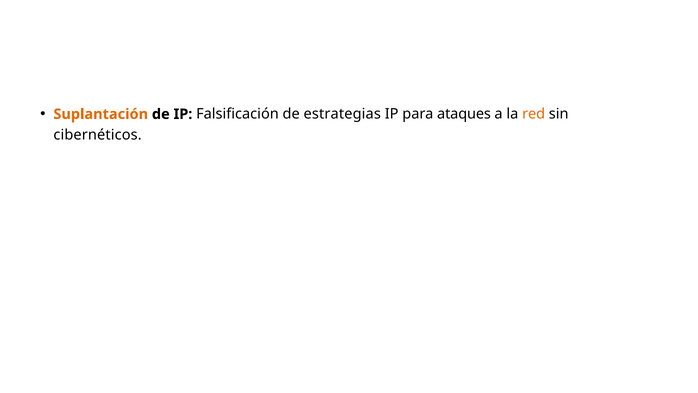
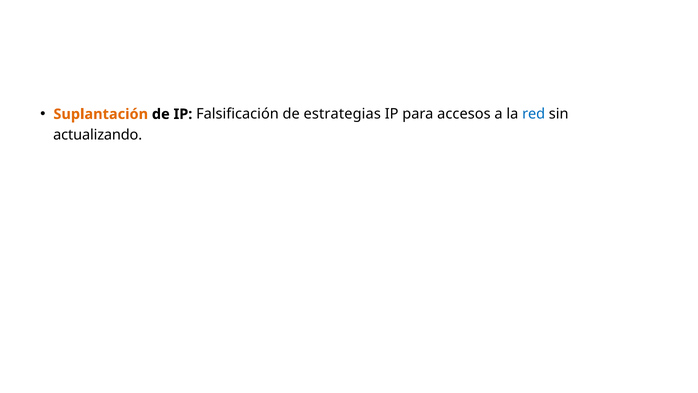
ataques: ataques -> accesos (464, 114)
red colour: orange -> blue (534, 114)
cibernéticos: cibernéticos -> actualizando (98, 135)
